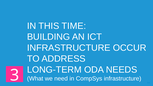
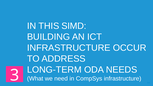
TIME: TIME -> SIMD (74, 26)
